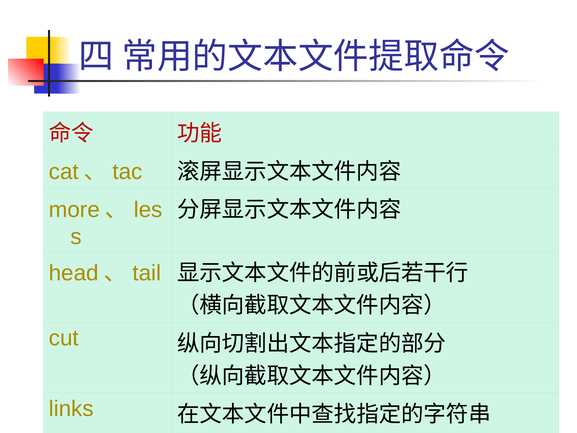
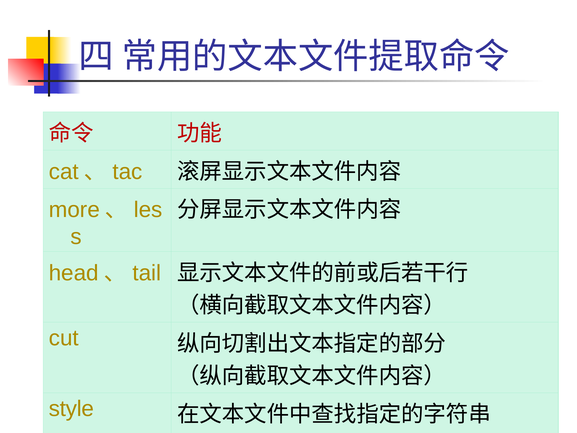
links: links -> style (71, 409)
